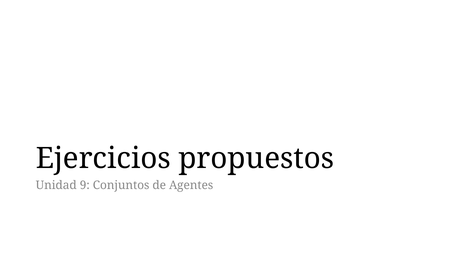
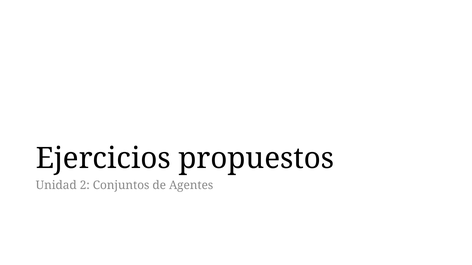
9: 9 -> 2 (85, 186)
